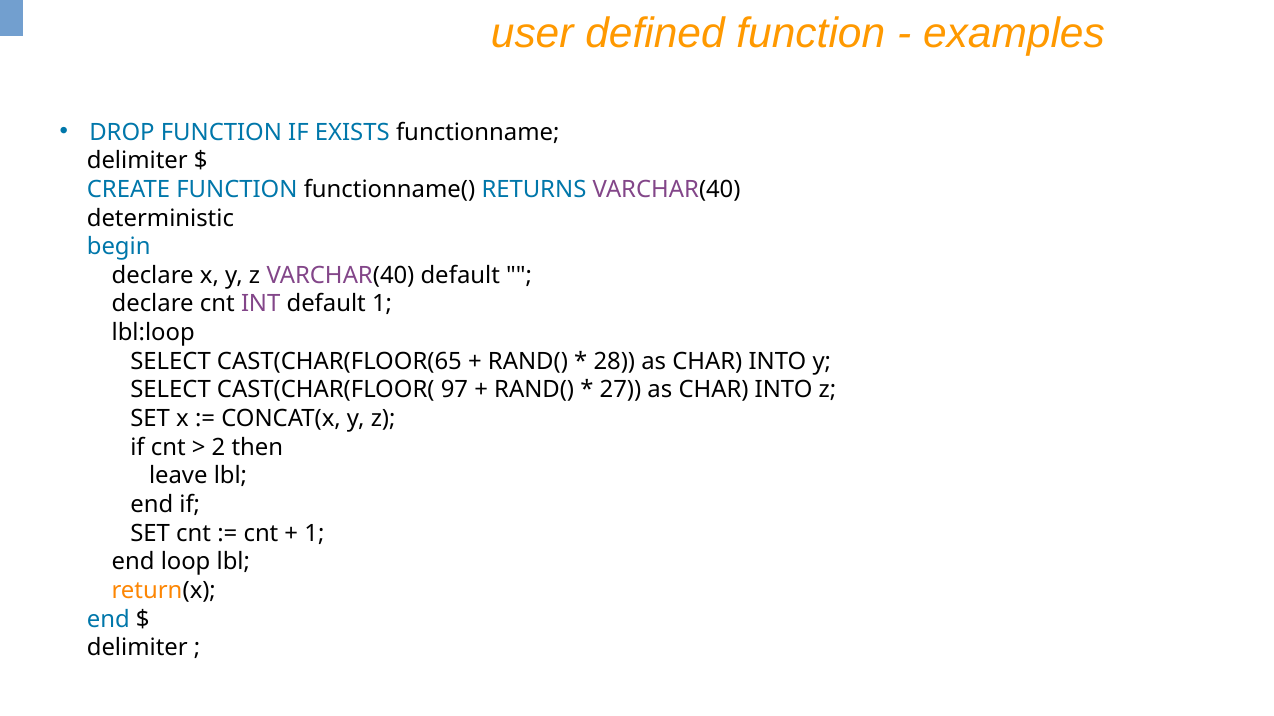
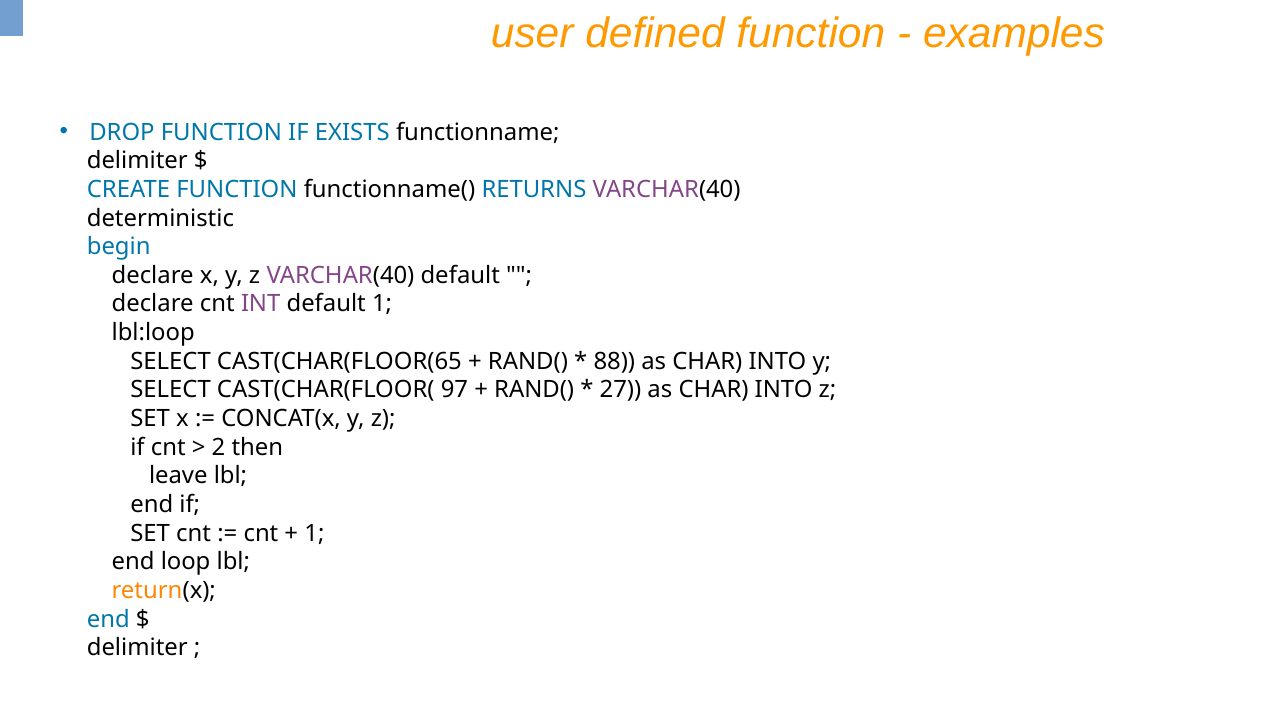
28: 28 -> 88 (614, 362)
